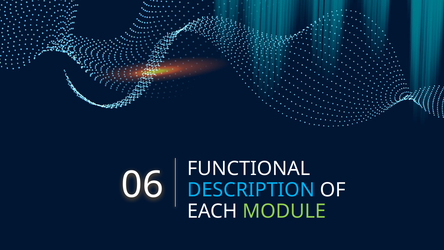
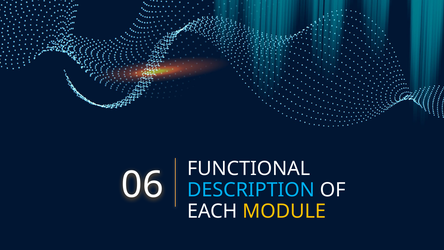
MODULE colour: light green -> yellow (284, 211)
